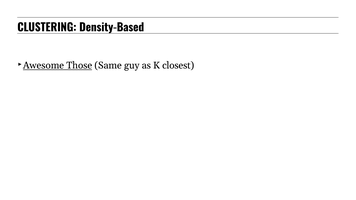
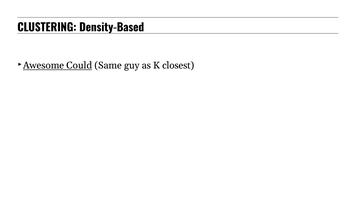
Those: Those -> Could (79, 65)
